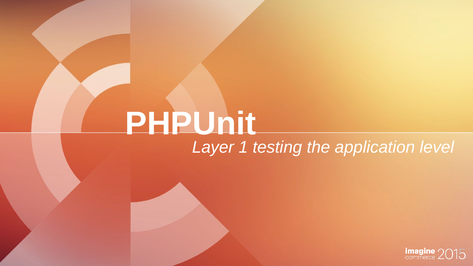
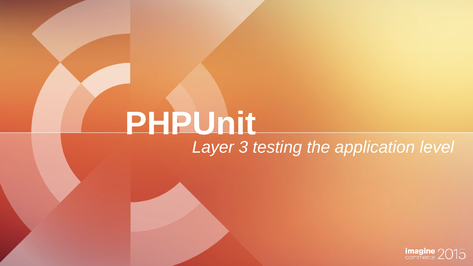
1: 1 -> 3 (243, 147)
